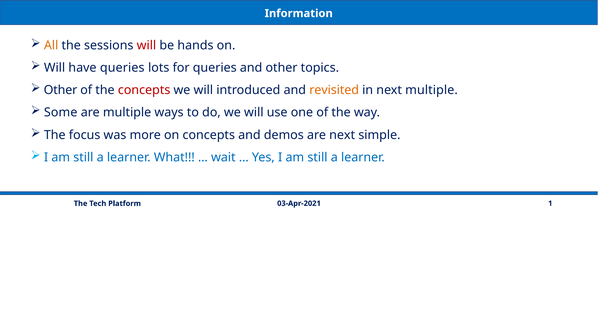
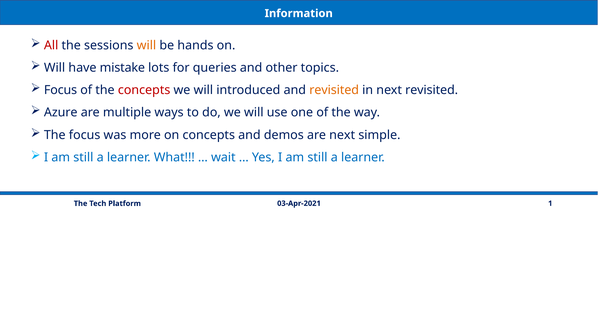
All colour: orange -> red (51, 45)
will colour: red -> orange (146, 45)
have queries: queries -> mistake (122, 68)
Other: Other -> Focus (61, 90)
next multiple: multiple -> revisited (432, 90)
Some: Some -> Azure (61, 113)
